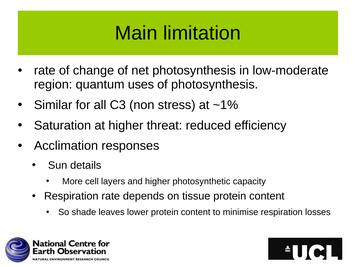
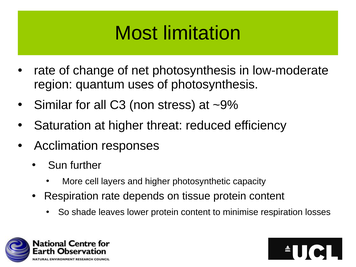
Main: Main -> Most (136, 33)
~1%: ~1% -> ~9% (226, 105)
details: details -> further (86, 165)
